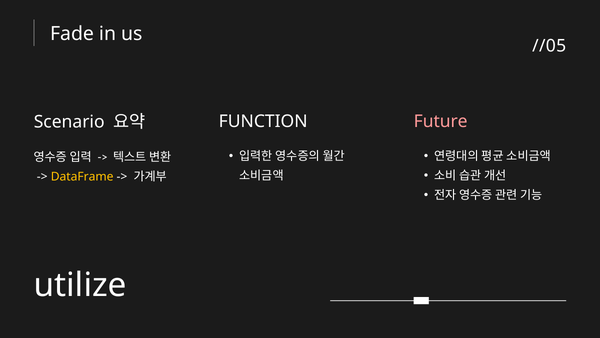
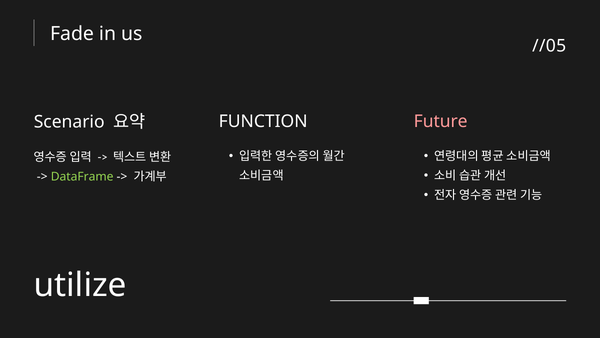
DataFrame colour: yellow -> light green (82, 176)
